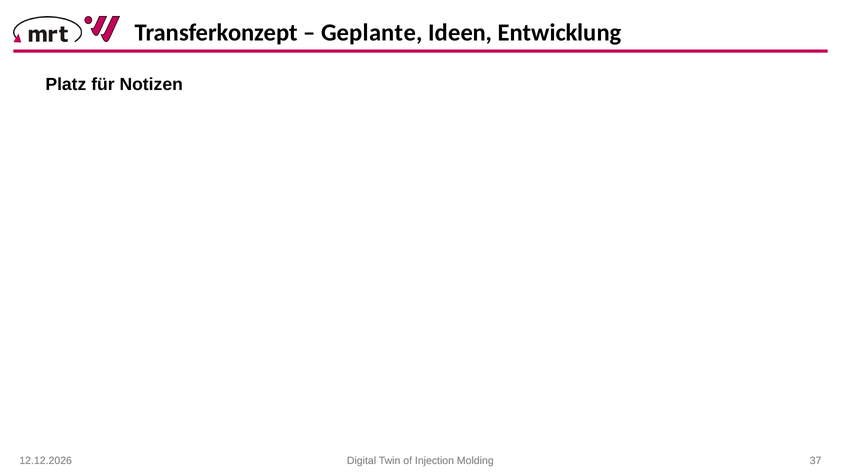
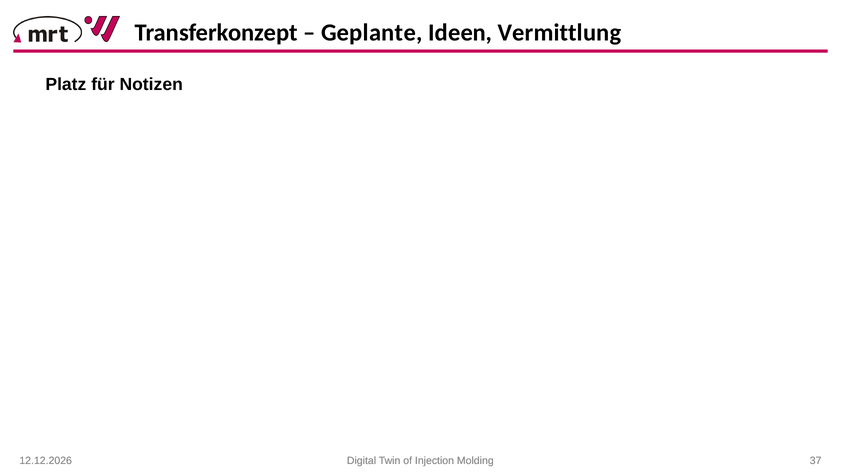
Entwicklung: Entwicklung -> Vermittlung (559, 33)
